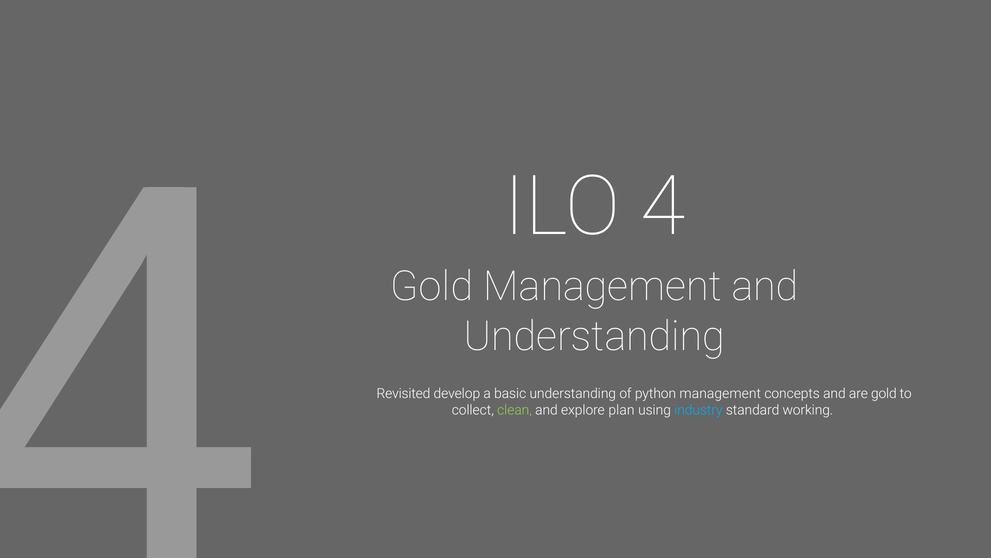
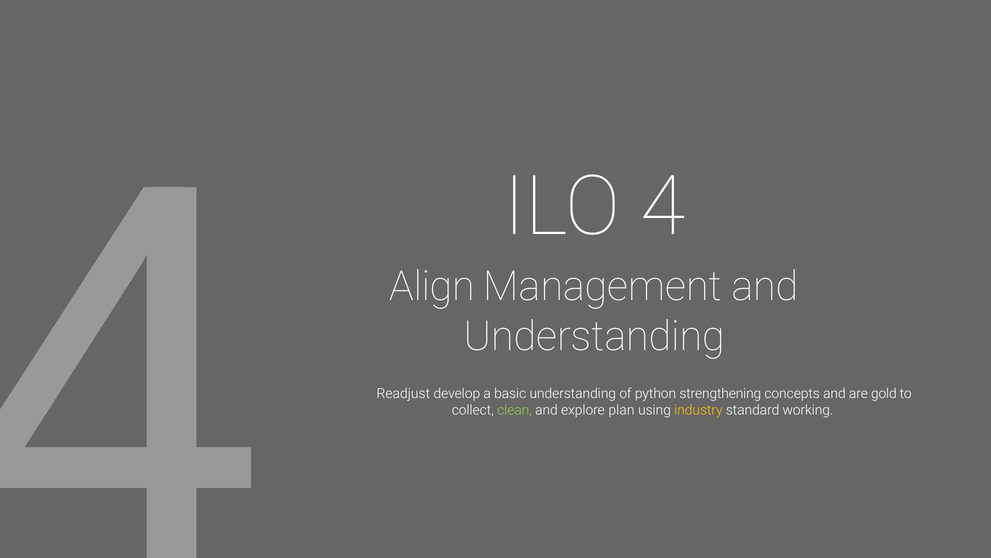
Gold: Gold -> Align (432, 287)
Revisited: Revisited -> Readjust (403, 393)
python management: management -> strengthening (720, 393)
industry colour: light blue -> yellow (698, 410)
